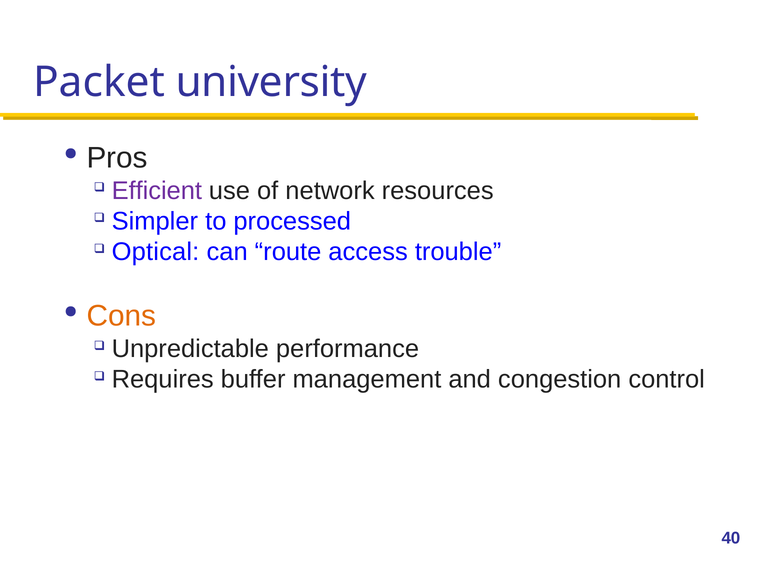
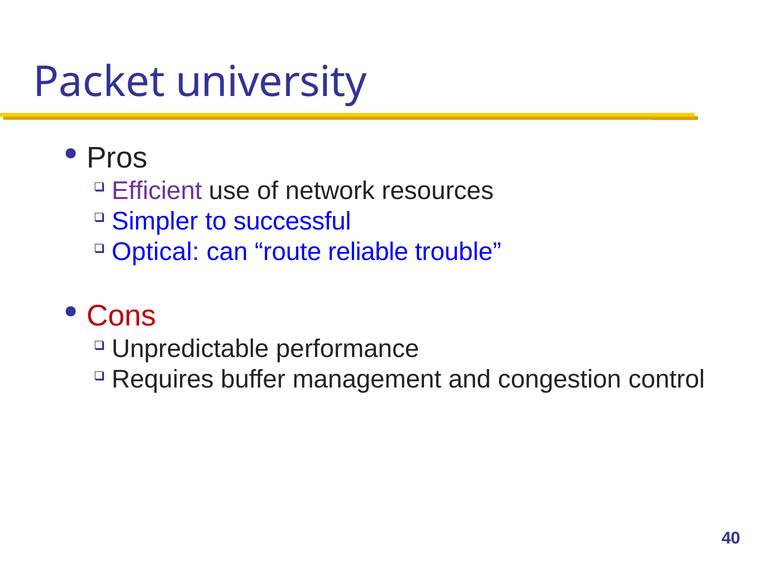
processed: processed -> successful (292, 221)
access: access -> reliable (368, 252)
Cons colour: orange -> red (121, 316)
